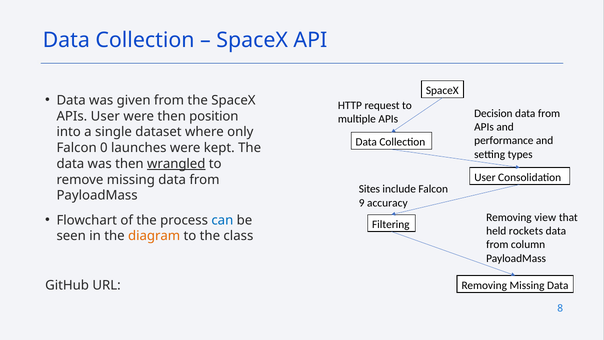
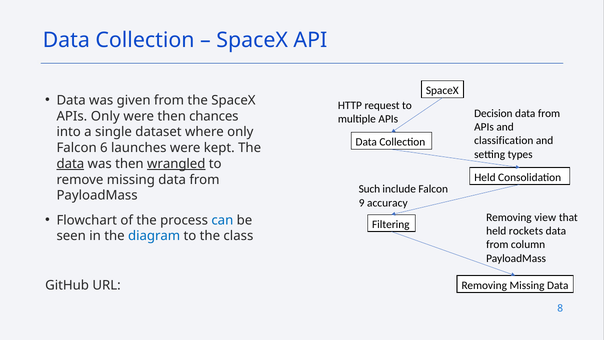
User: User -> Only (105, 116)
position: position -> chances (214, 116)
performance: performance -> classification (504, 141)
0: 0 -> 6 (104, 148)
data underline: none -> present (70, 164)
User: User -> Held (485, 177)
Sites: Sites -> Such (369, 189)
diagram colour: orange -> blue (154, 236)
